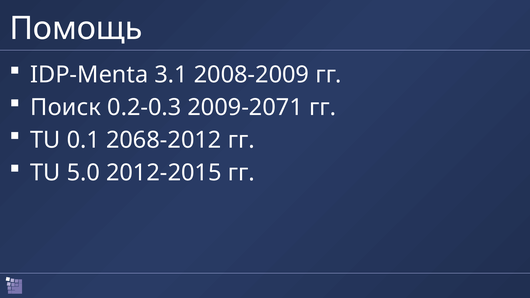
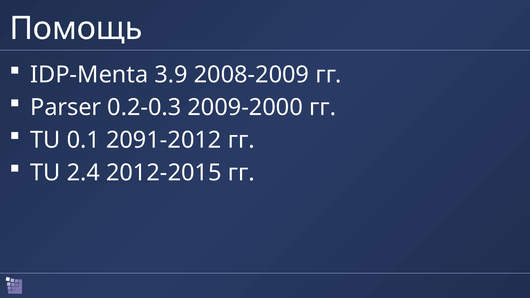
3.1: 3.1 -> 3.9 (171, 75)
Поиск: Поиск -> Parser (66, 107)
2009-2071: 2009-2071 -> 2009-2000 (245, 107)
2068-2012: 2068-2012 -> 2091-2012 (164, 140)
5.0: 5.0 -> 2.4 (83, 173)
